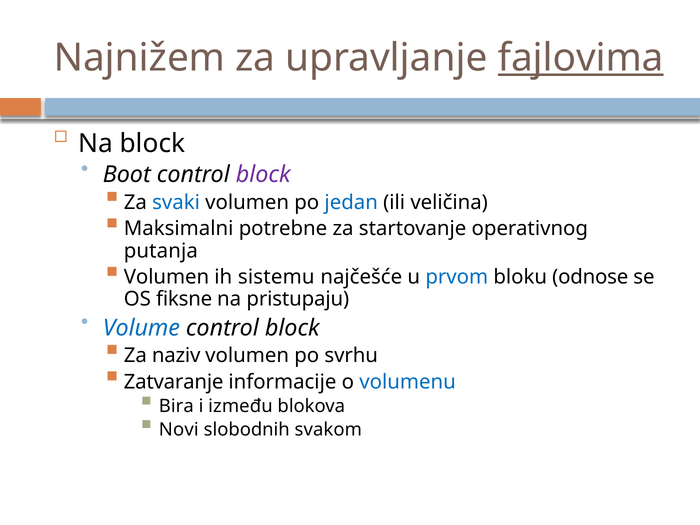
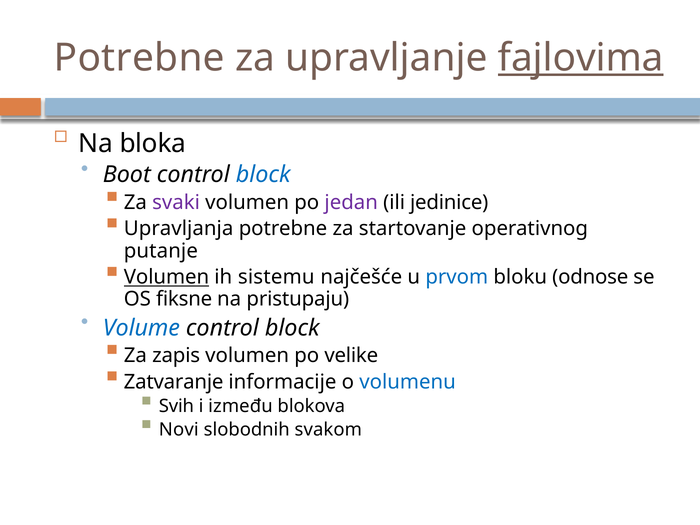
Najnižem: Najnižem -> Potrebne (139, 58)
Na block: block -> bloka (153, 144)
block colour: purple -> blue (263, 175)
svaki colour: blue -> purple (176, 202)
jedan colour: blue -> purple (351, 202)
veličina: veličina -> jedinice (449, 202)
Maksimalni: Maksimalni -> Upravljanja (179, 229)
putanja: putanja -> putanje (161, 251)
Volumen underline: none -> present (166, 277)
naziv: naziv -> zapis (176, 356)
svrhu: svrhu -> velike (351, 356)
Bira: Bira -> Svih (176, 406)
